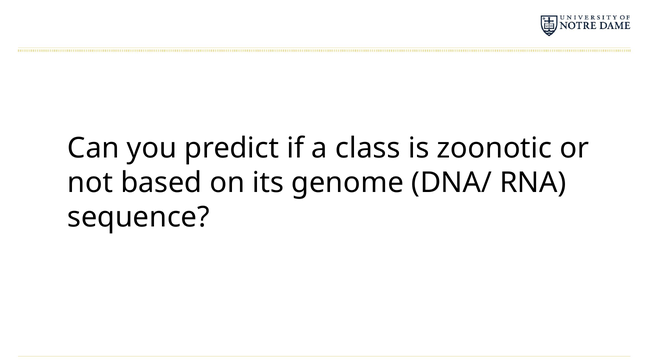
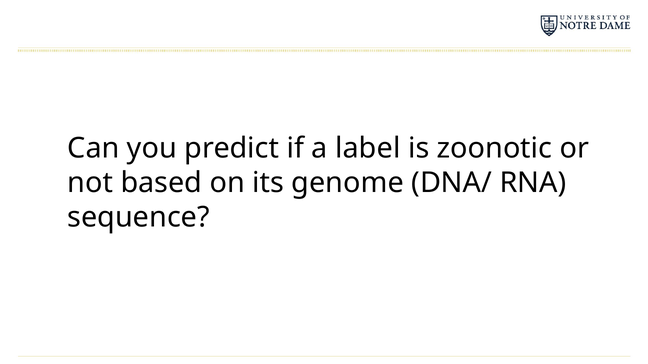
class: class -> label (368, 148)
